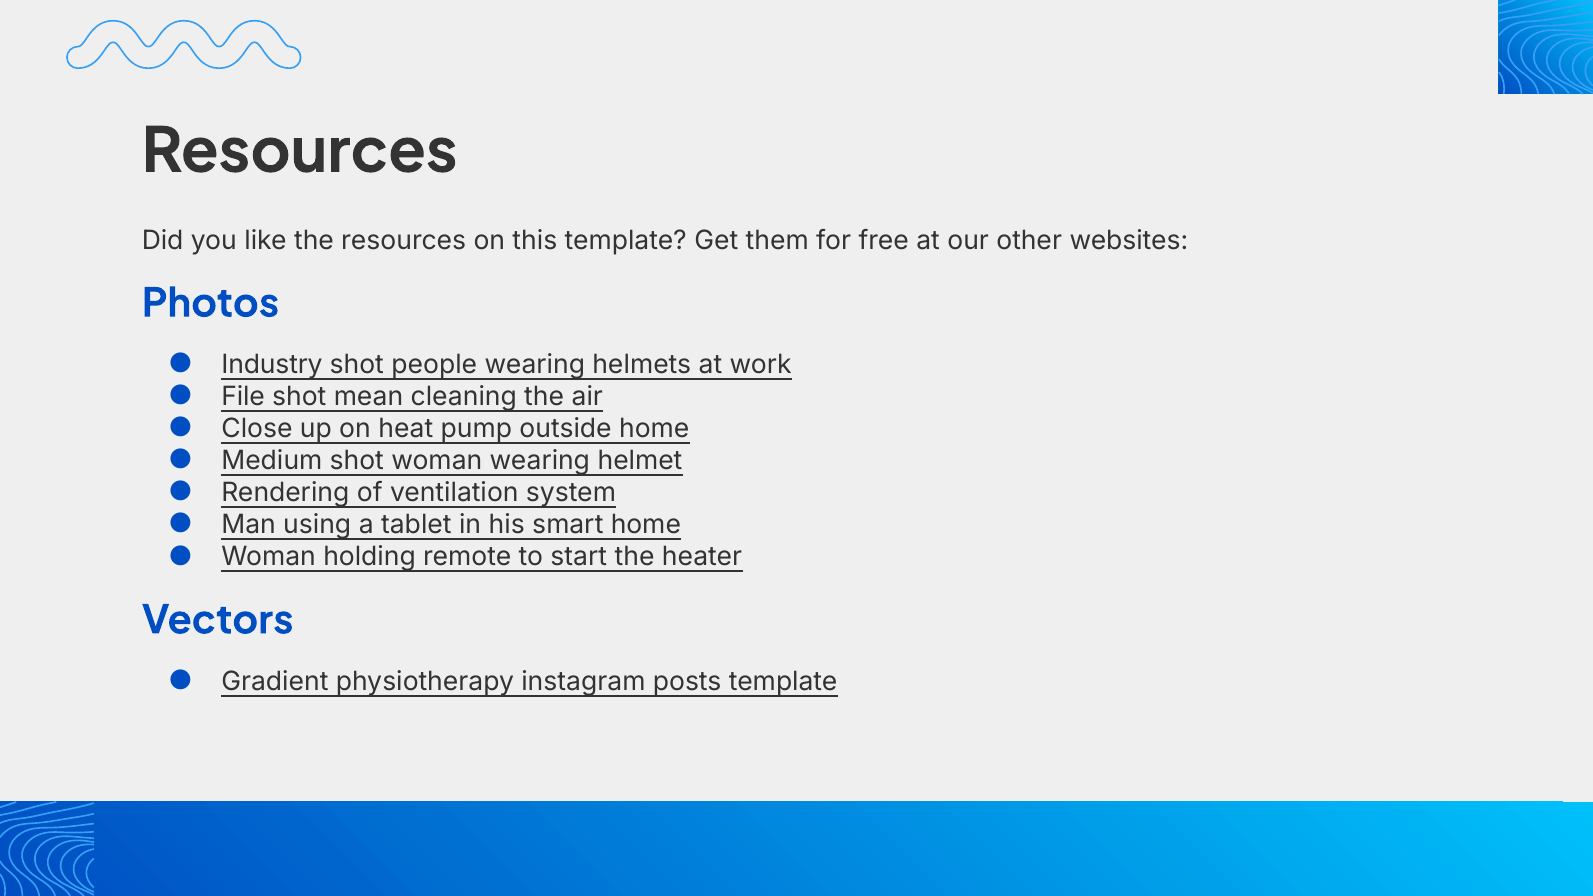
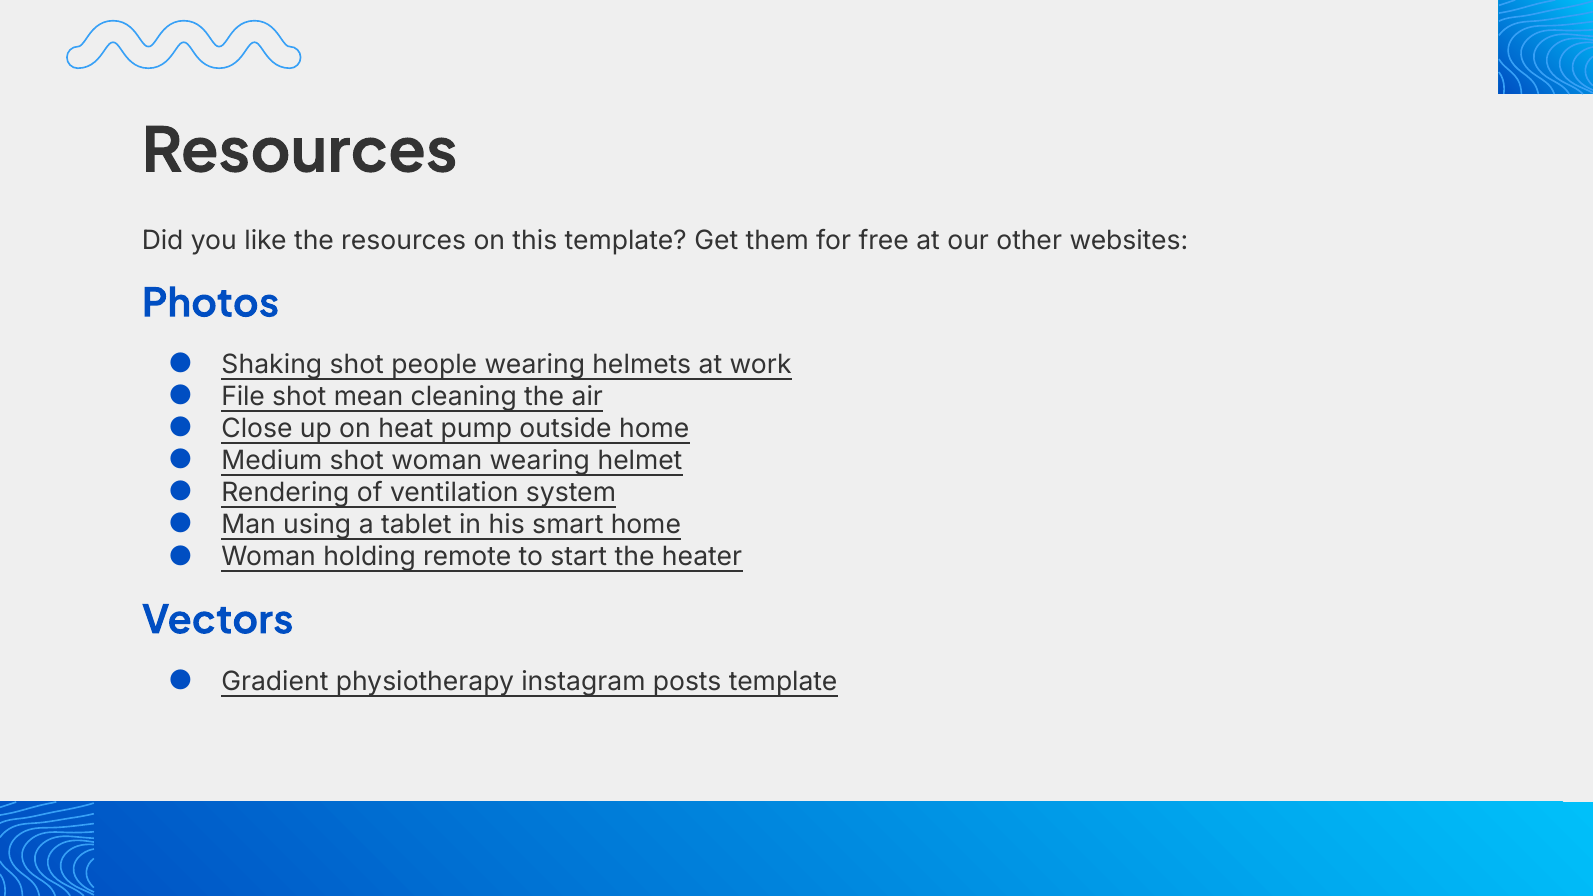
Industry: Industry -> Shaking (272, 365)
